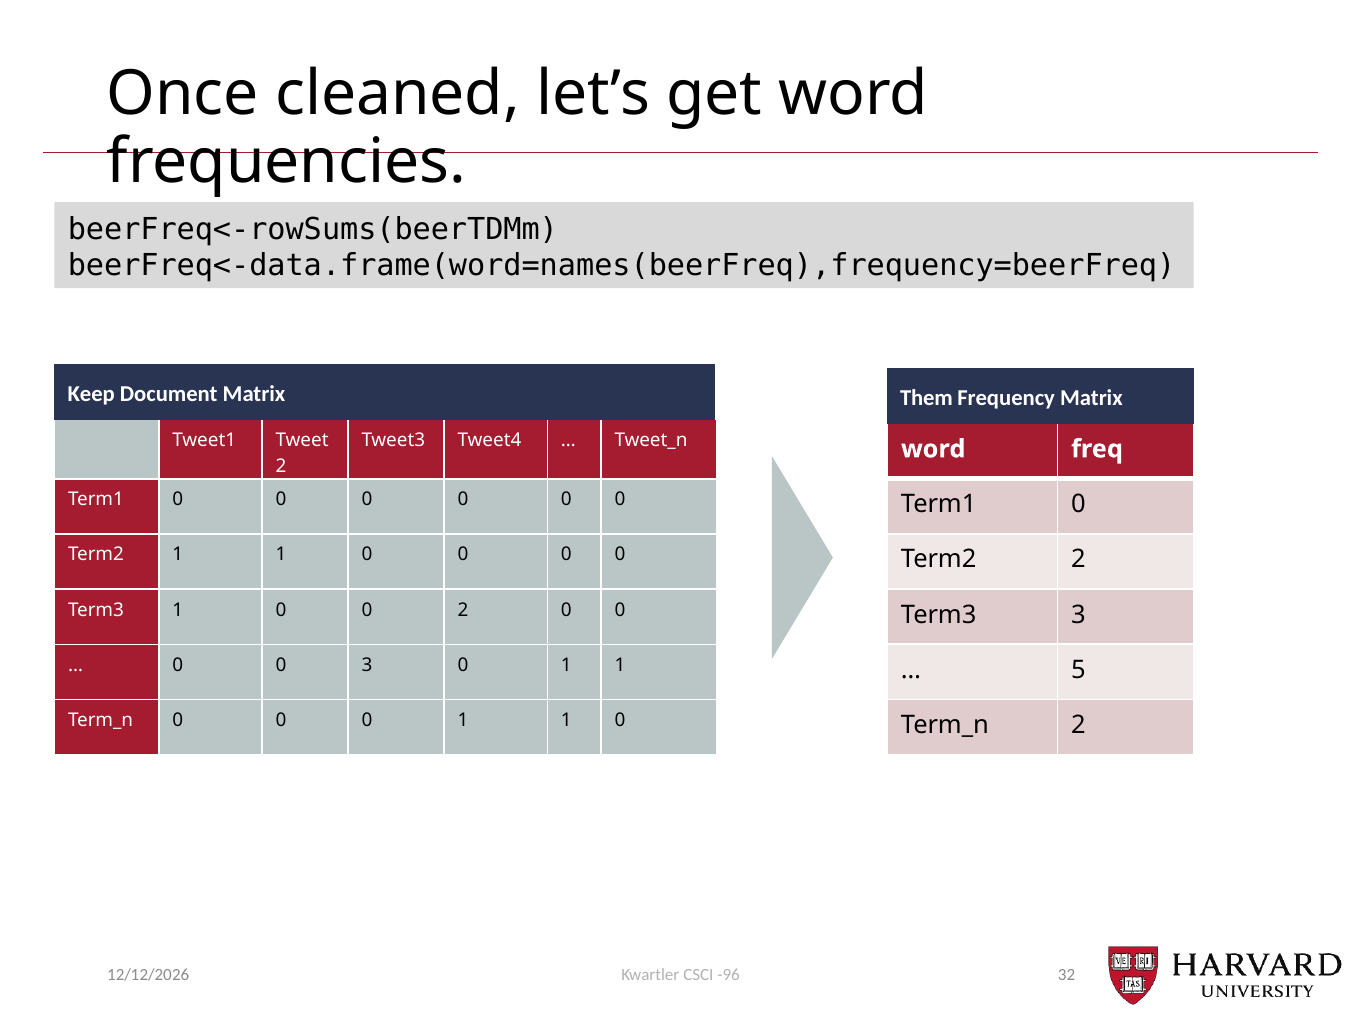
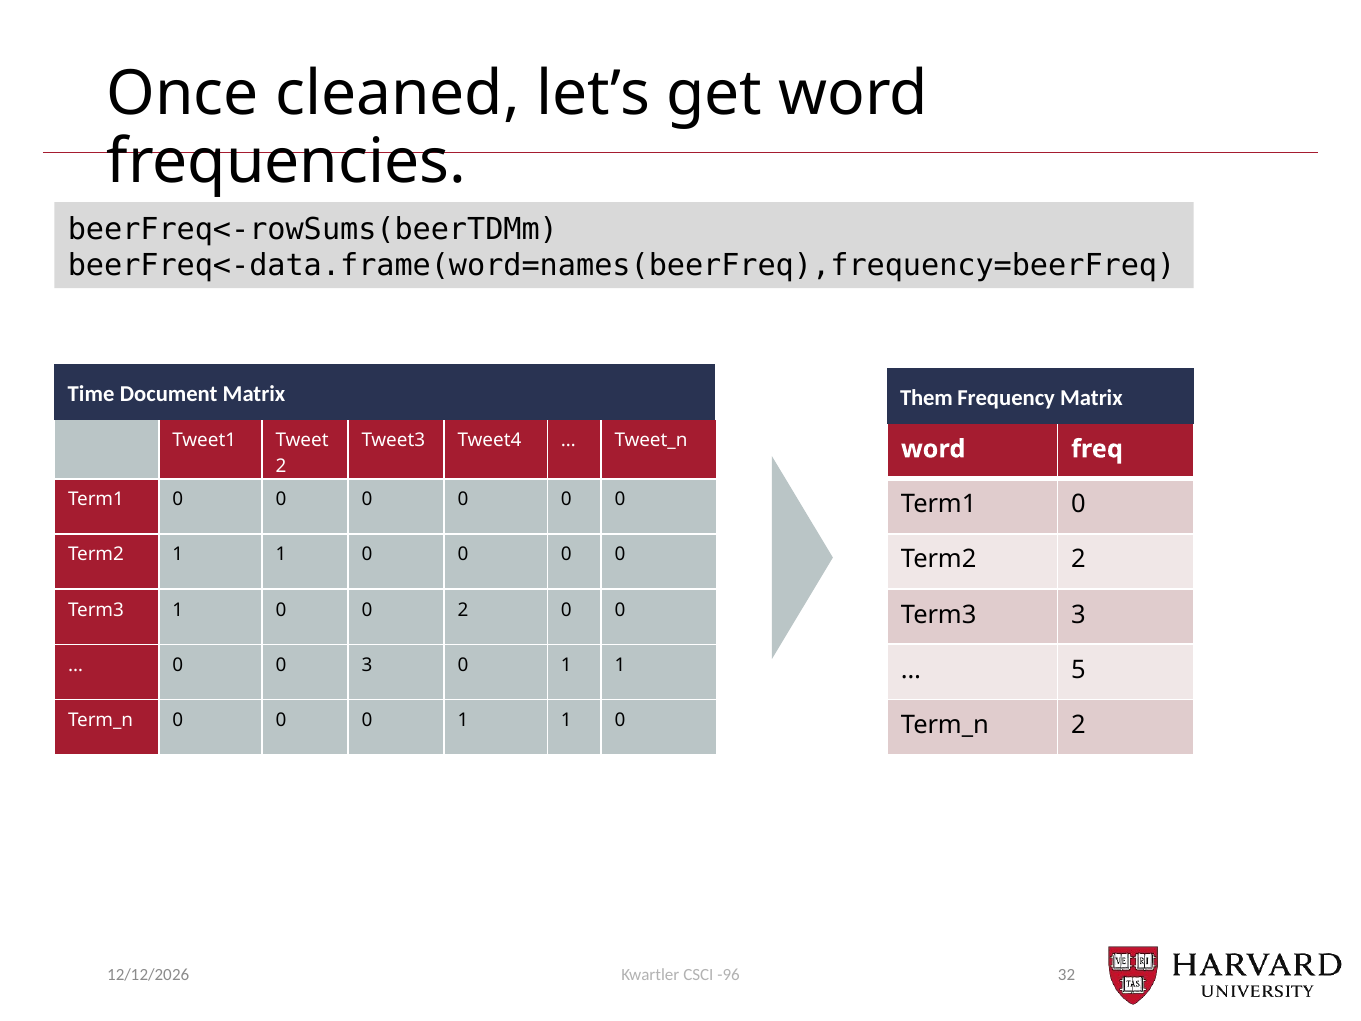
Keep: Keep -> Time (91, 394)
